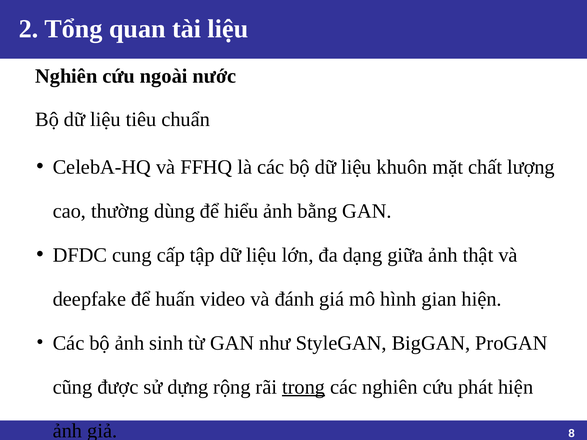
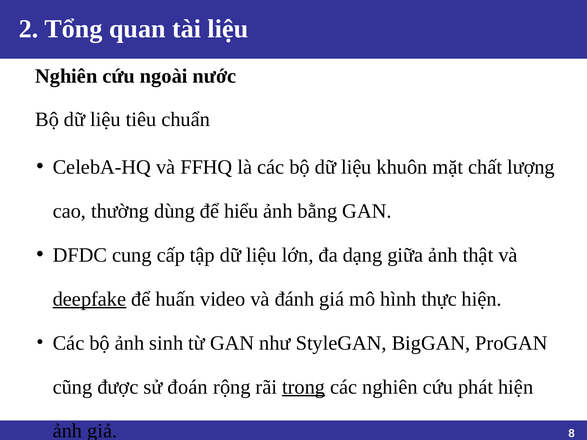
deepfake underline: none -> present (89, 299)
gian: gian -> thực (439, 299)
dựng: dựng -> đoán (188, 387)
